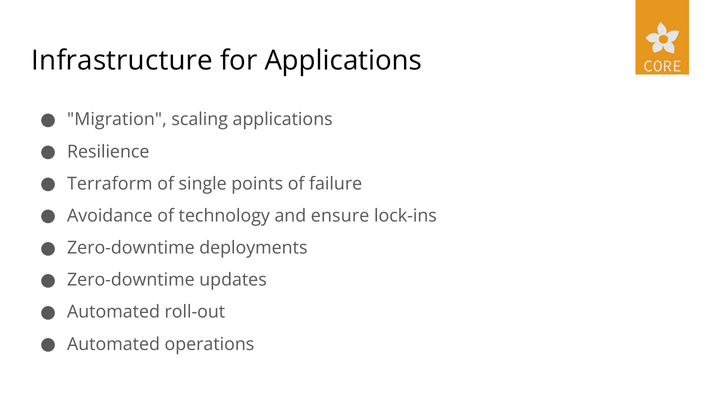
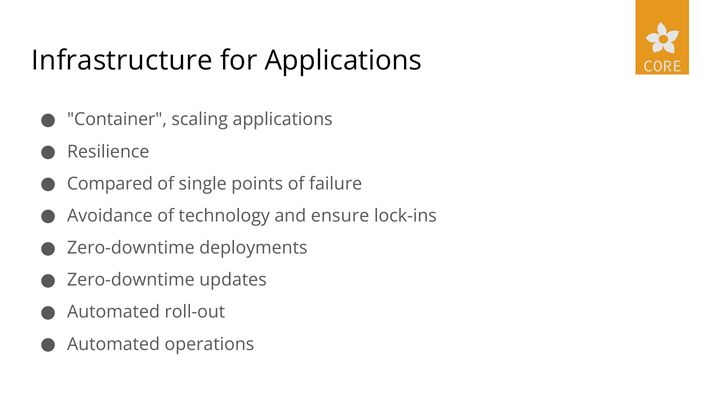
Migration: Migration -> Container (117, 120)
Terraform: Terraform -> Compared (110, 184)
